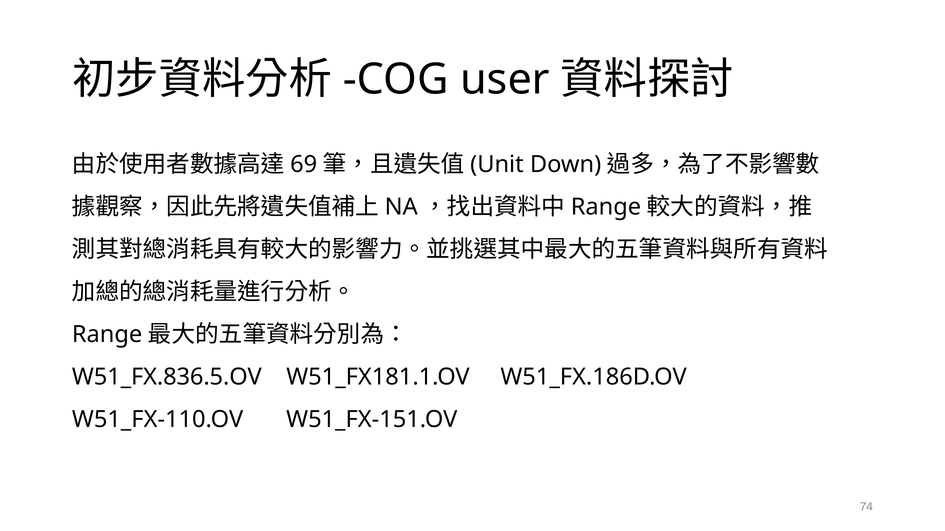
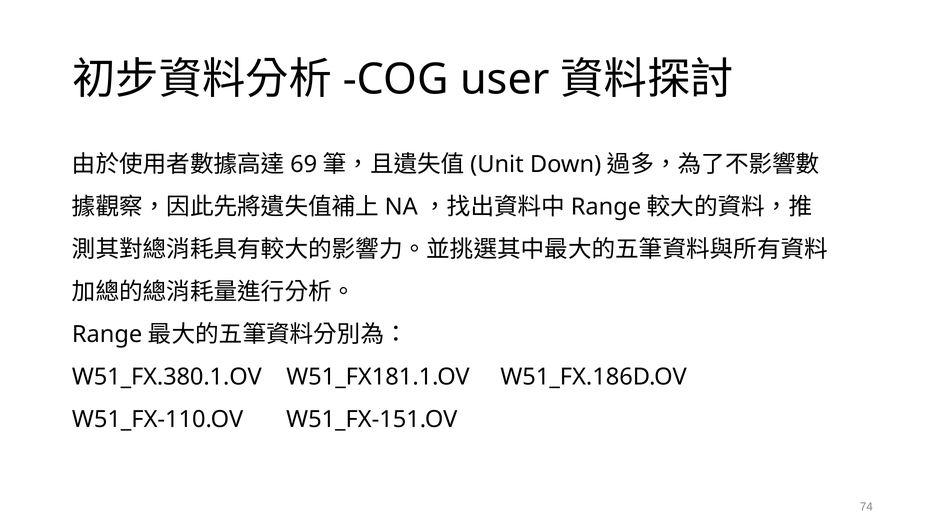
W51_FX.836.5.OV: W51_FX.836.5.OV -> W51_FX.380.1.OV (167, 377)
